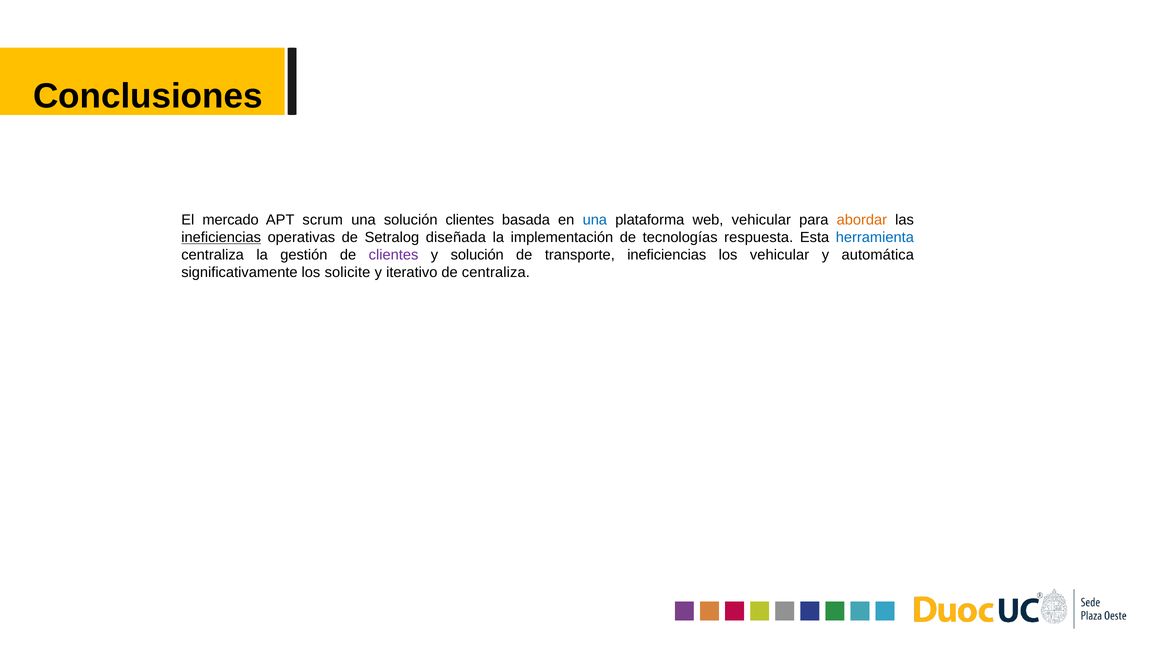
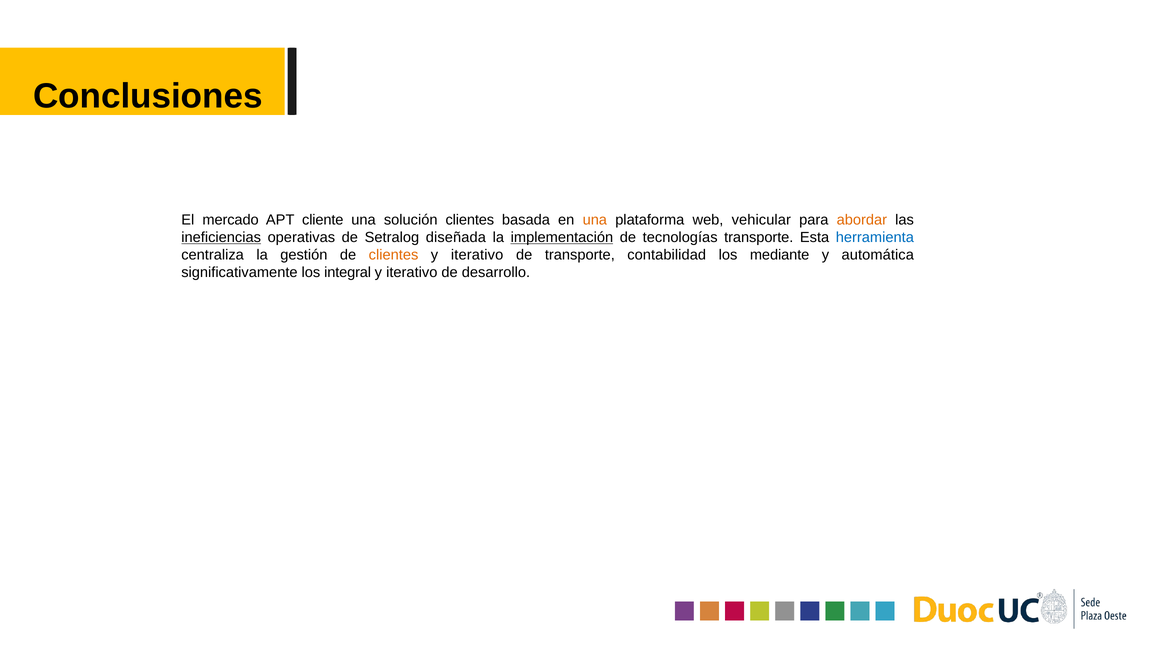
scrum: scrum -> cliente (323, 220)
una colour: blue -> orange (595, 220)
implementación underline: none -> present (562, 237)
tecnologías respuesta: respuesta -> transporte (759, 237)
clientes colour: purple -> orange (394, 255)
solución: solución -> iterativo (477, 255)
transporte ineficiencias: ineficiencias -> contabilidad (667, 255)
los vehicular: vehicular -> mediante (780, 255)
solicite: solicite -> integral (348, 273)
de centraliza: centraliza -> desarrollo (496, 273)
